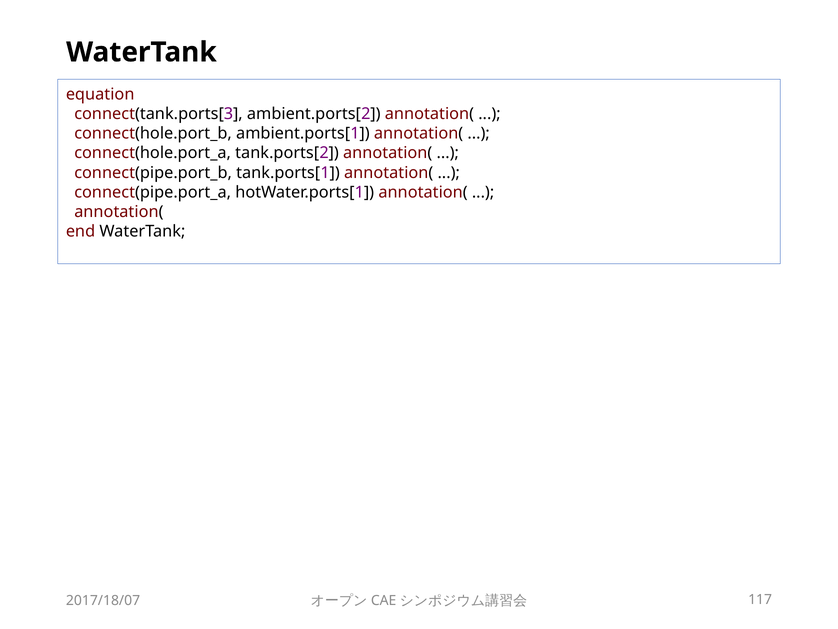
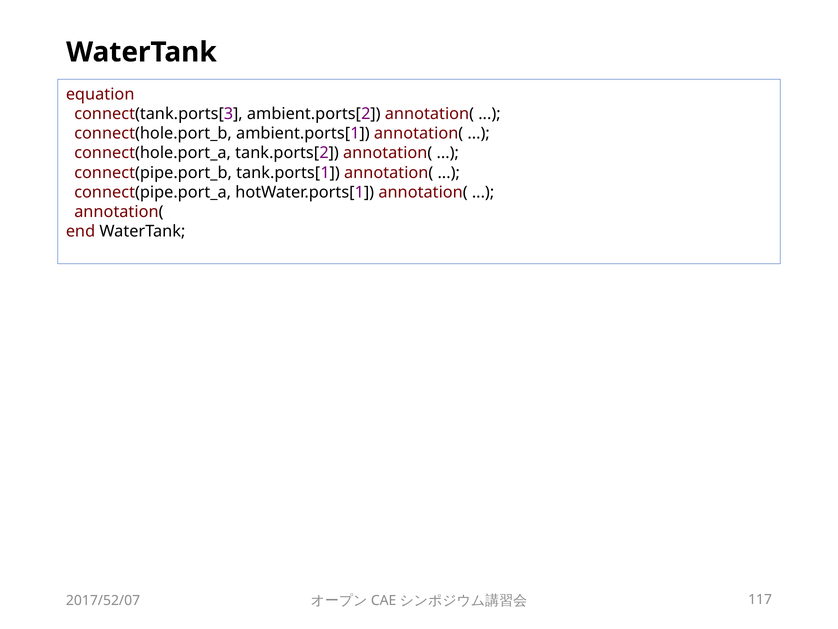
2017/18/07: 2017/18/07 -> 2017/52/07 (103, 600)
